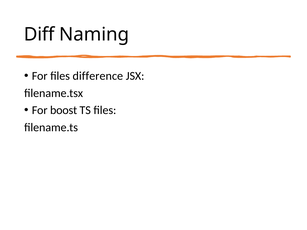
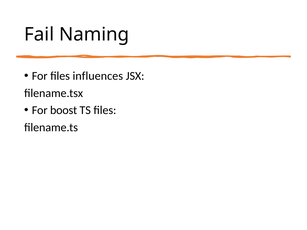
Diff: Diff -> Fail (39, 34)
difference: difference -> influences (98, 76)
